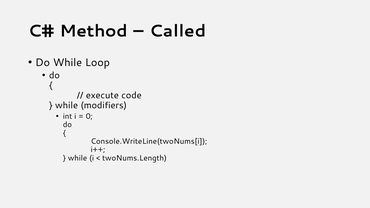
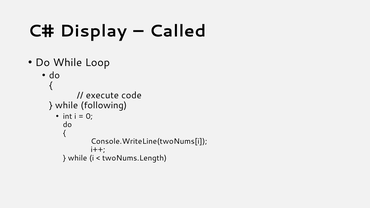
Method: Method -> Display (93, 31)
modifiers: modifiers -> following (104, 105)
